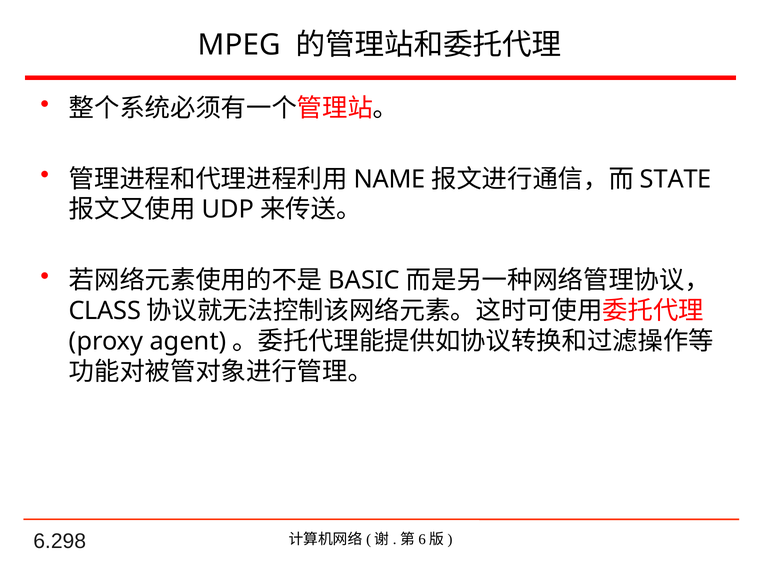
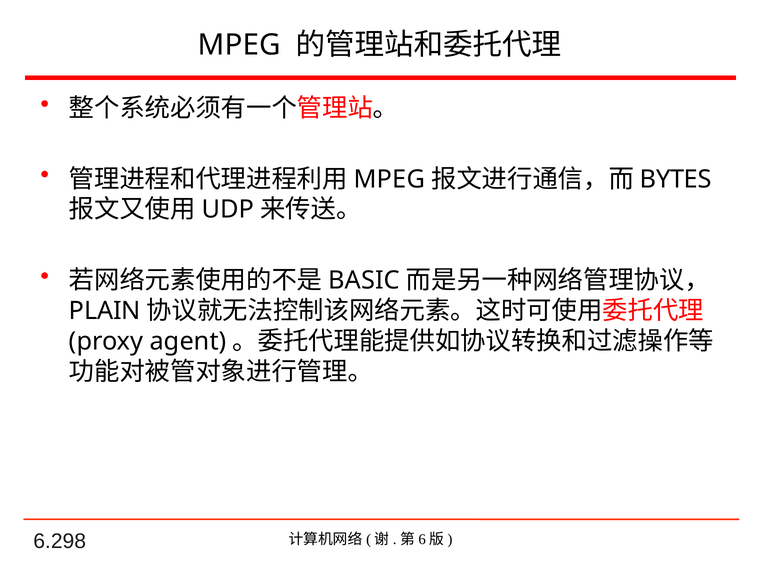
NAME: NAME -> MPEG (389, 179)
STATE: STATE -> BYTES (676, 179)
CLASS: CLASS -> PLAIN (105, 311)
